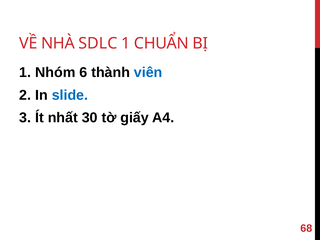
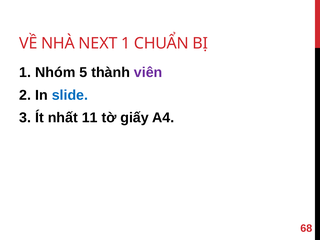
SDLC: SDLC -> NEXT (98, 43)
6: 6 -> 5 (83, 72)
viên colour: blue -> purple (148, 72)
30: 30 -> 11 (90, 118)
